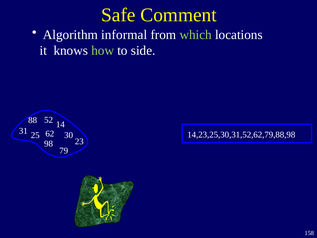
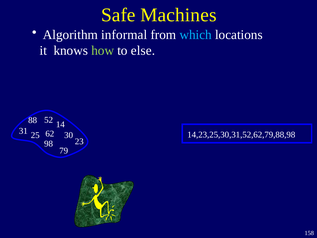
Comment: Comment -> Machines (178, 15)
which colour: light green -> light blue (196, 35)
side: side -> else (143, 50)
